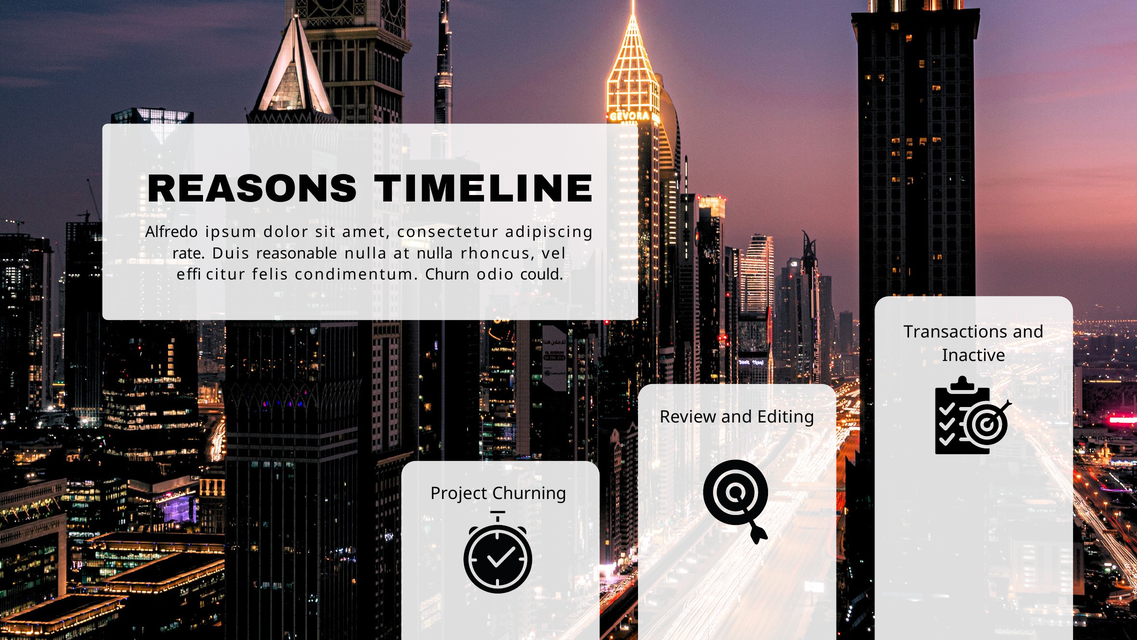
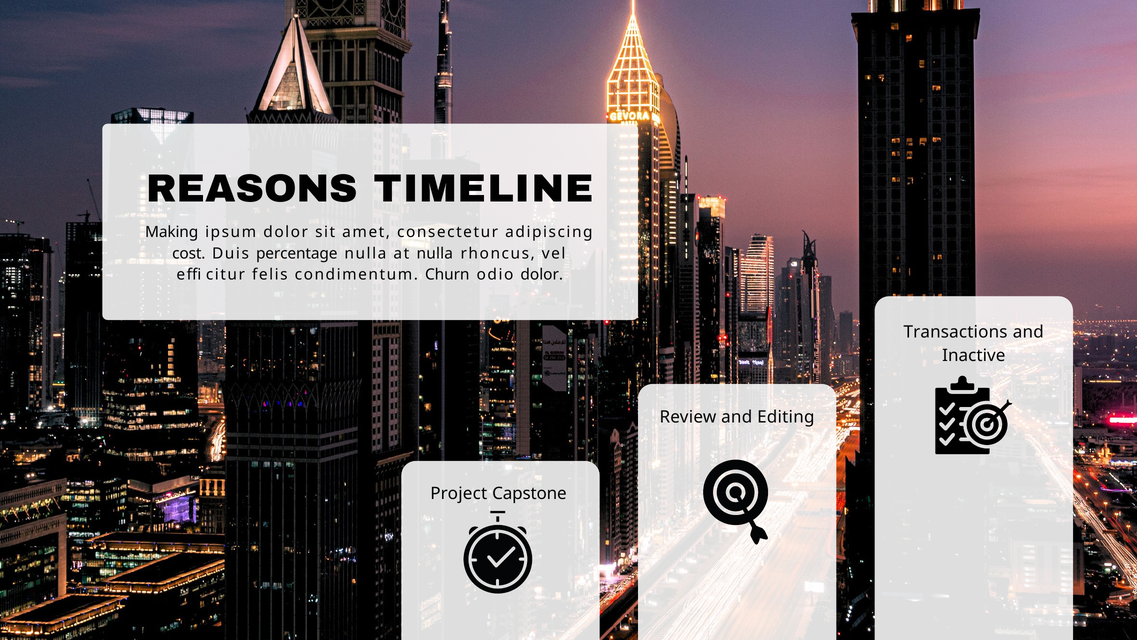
Alfredo: Alfredo -> Making (172, 232)
rate: rate -> cost (189, 253)
reasonable: reasonable -> percentage (297, 253)
odio could: could -> dolor (542, 275)
Project Churning: Churning -> Capstone (529, 493)
